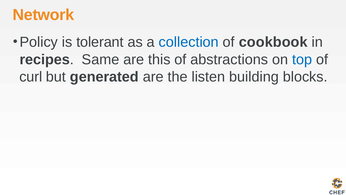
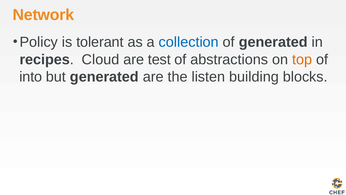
of cookbook: cookbook -> generated (273, 42)
Same: Same -> Cloud (101, 59)
this: this -> test (159, 59)
top colour: blue -> orange (302, 59)
curl: curl -> into (31, 77)
